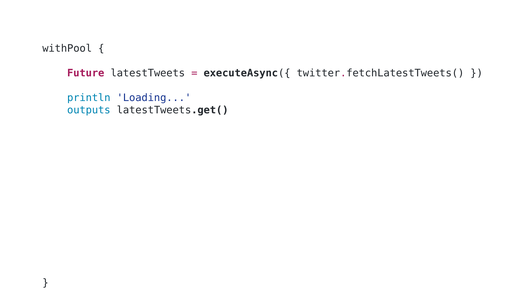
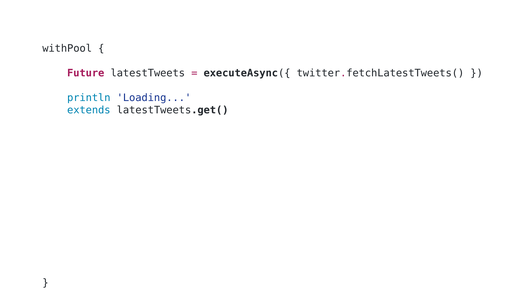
outputs: outputs -> extends (89, 110)
